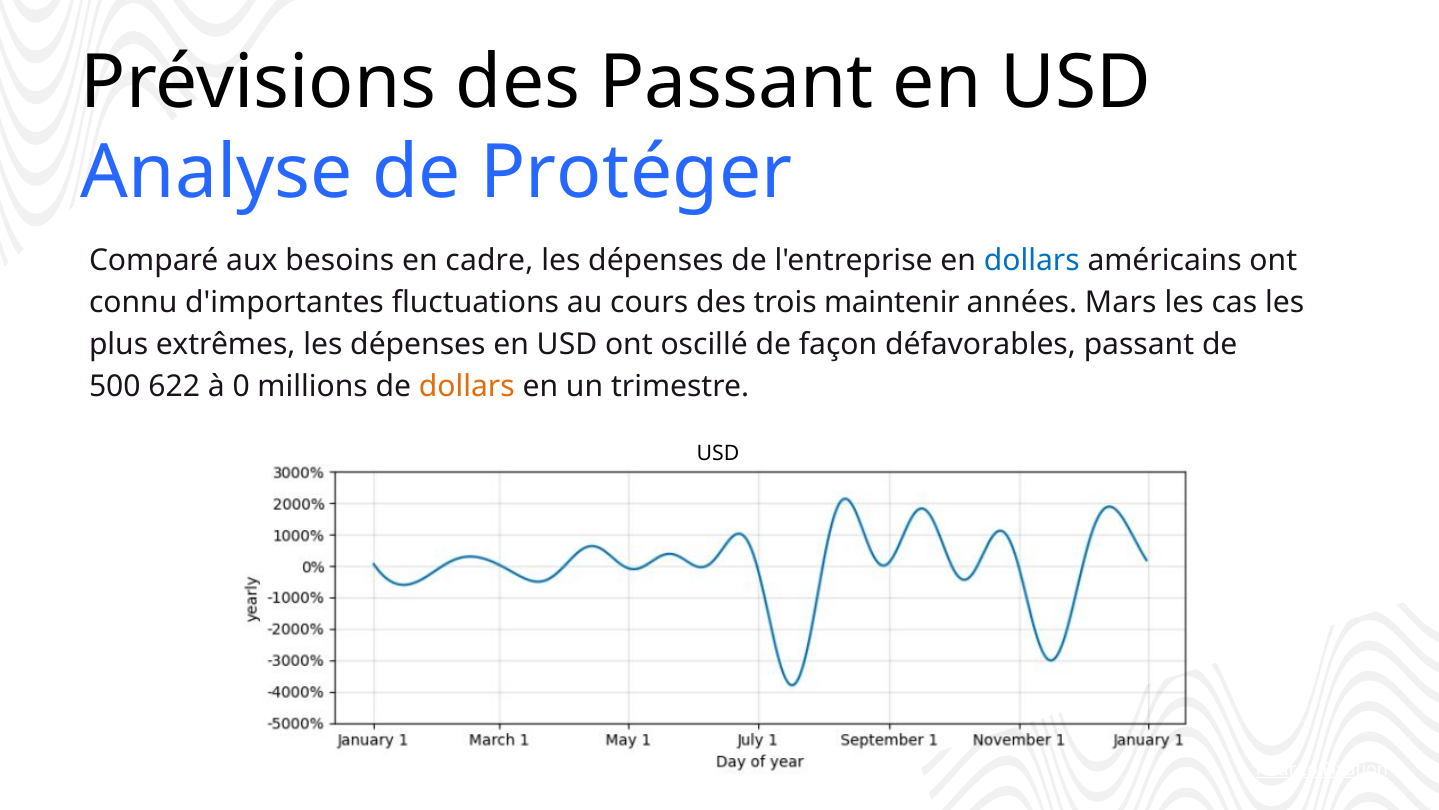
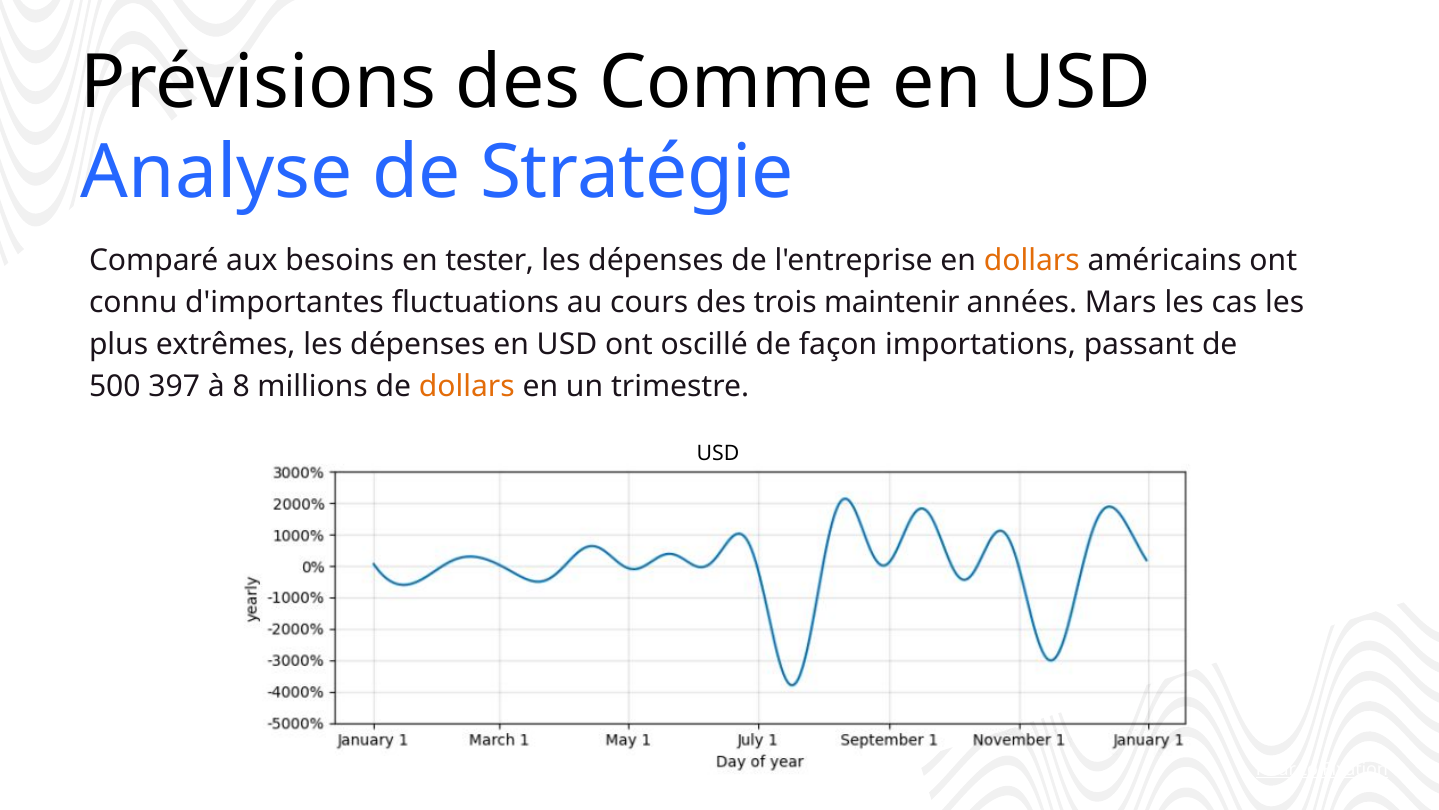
des Passant: Passant -> Comme (737, 82)
Protéger: Protéger -> Stratégie (637, 172)
cadre: cadre -> tester (490, 260)
dollars colour: blue -> orange (1032, 260)
défavorables: défavorables -> importations (980, 345)
622: 622 -> 397 (174, 387)
0: 0 -> 8 (241, 387)
